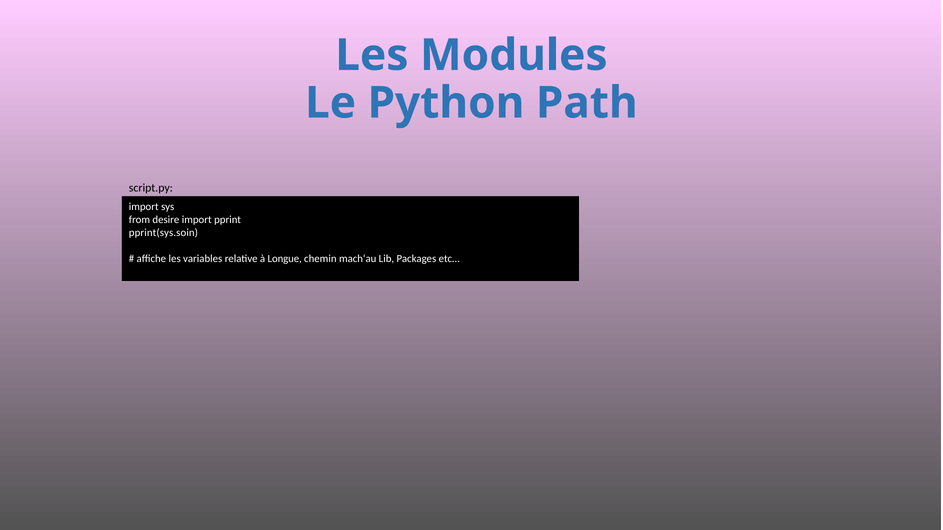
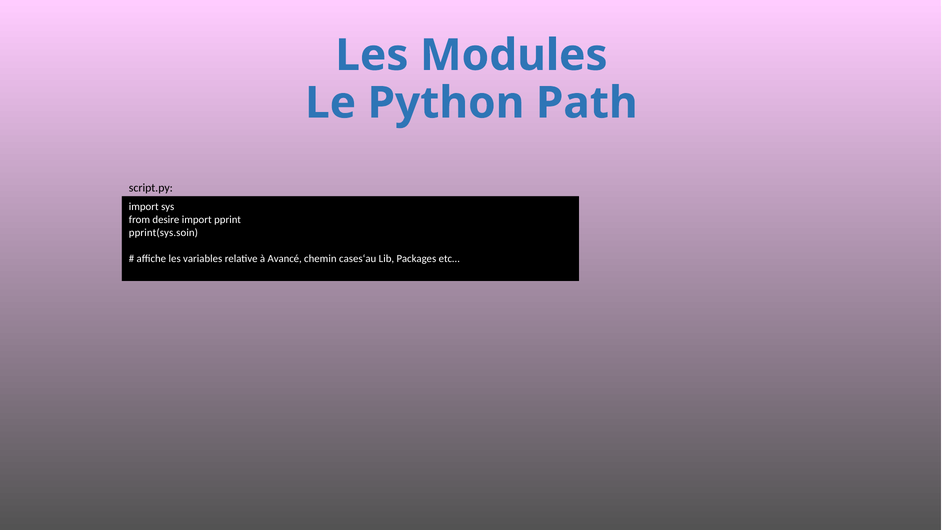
Longue: Longue -> Avancé (285, 259)
mach‘au: mach‘au -> cases‘au (358, 259)
